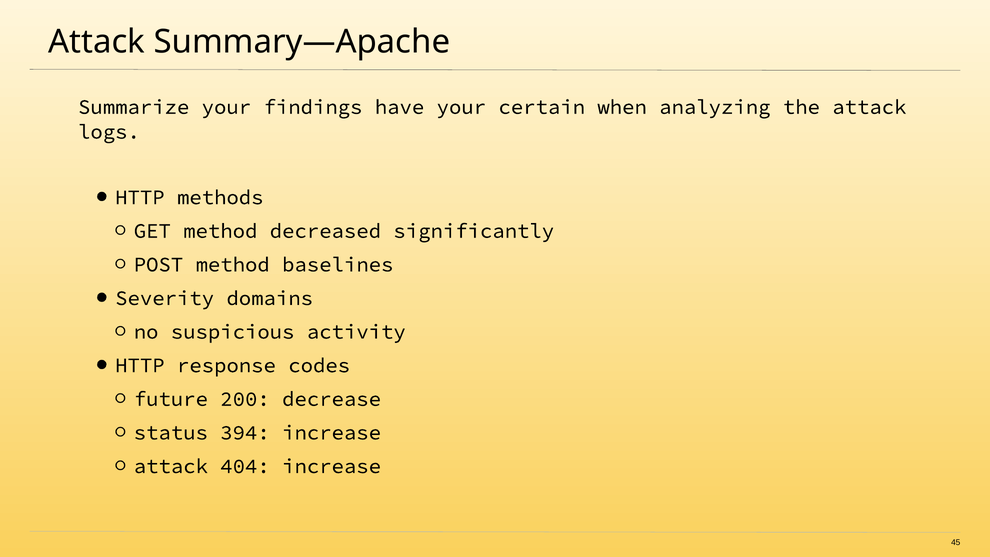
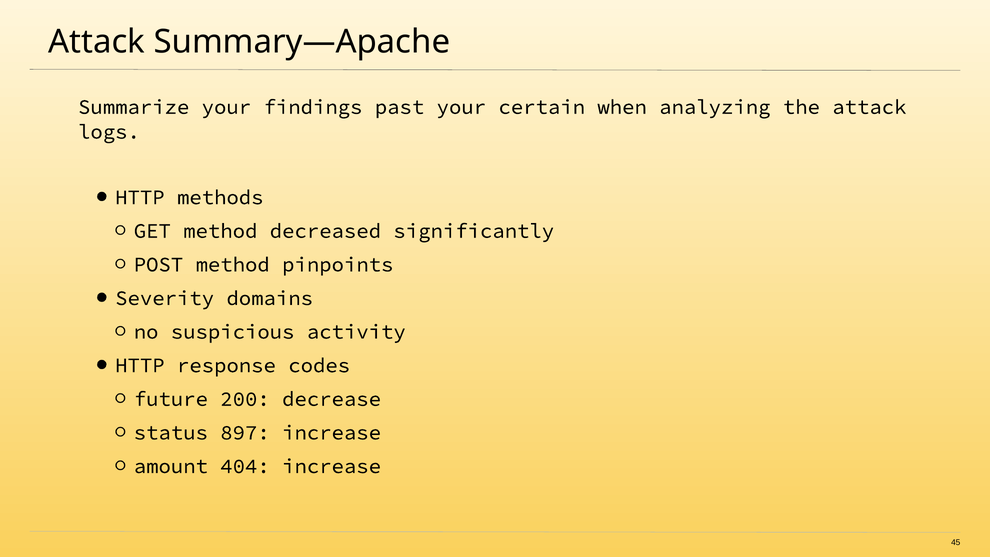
have: have -> past (400, 107)
baselines: baselines -> pinpoints (338, 265)
394: 394 -> 897 (245, 433)
attack: attack -> amount (171, 466)
